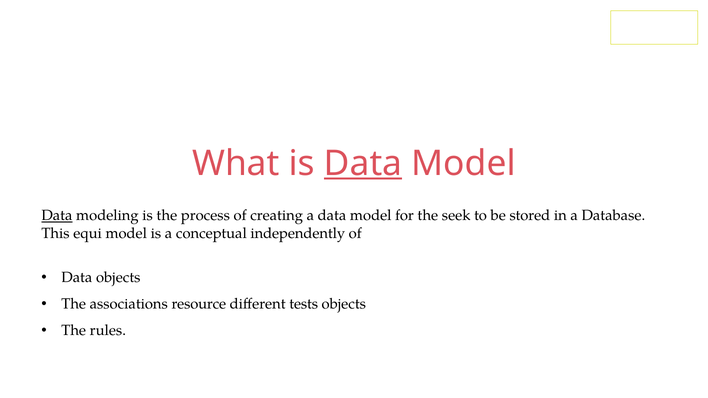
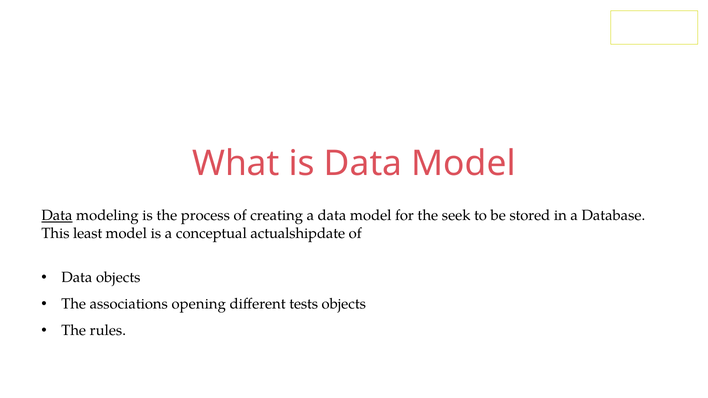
Data underline: present -> none (363, 163)
equi: equi -> least (88, 233)
independently: independently -> actualshipdate (298, 233)
resource: resource -> opening (199, 304)
